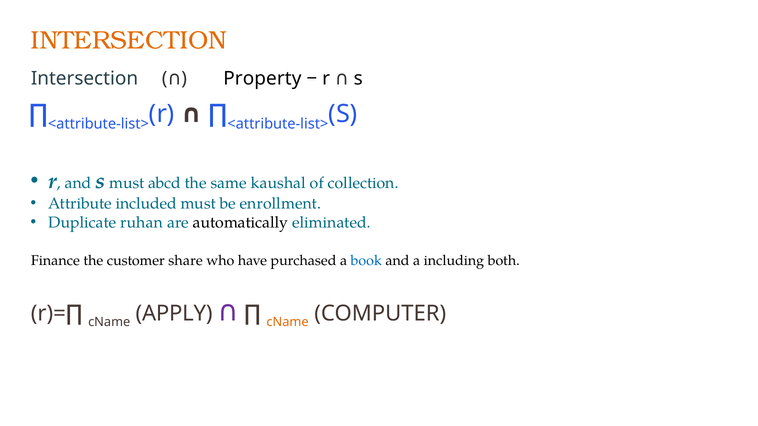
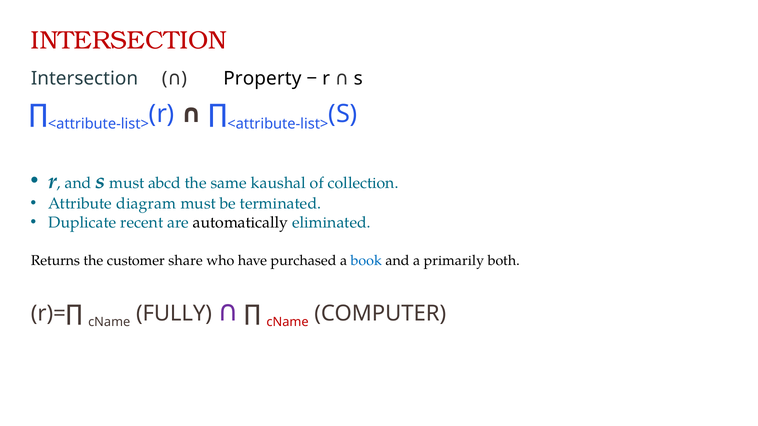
INTERSECTION colour: orange -> red (129, 41)
included: included -> diagram (146, 204)
enrollment: enrollment -> terminated (281, 204)
ruhan: ruhan -> recent (142, 223)
Finance: Finance -> Returns (55, 261)
including: including -> primarily (454, 261)
APPLY: APPLY -> FULLY (174, 313)
cName colour: orange -> red (288, 322)
